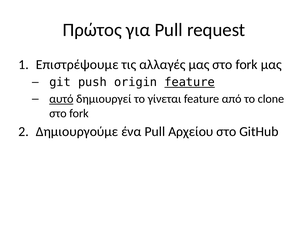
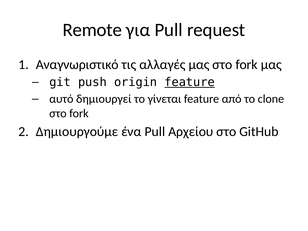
Πρώτος: Πρώτος -> Remote (92, 30)
Επιστρέψουμε: Επιστρέψουμε -> Αναγνωριστικό (77, 65)
αυτό underline: present -> none (61, 99)
